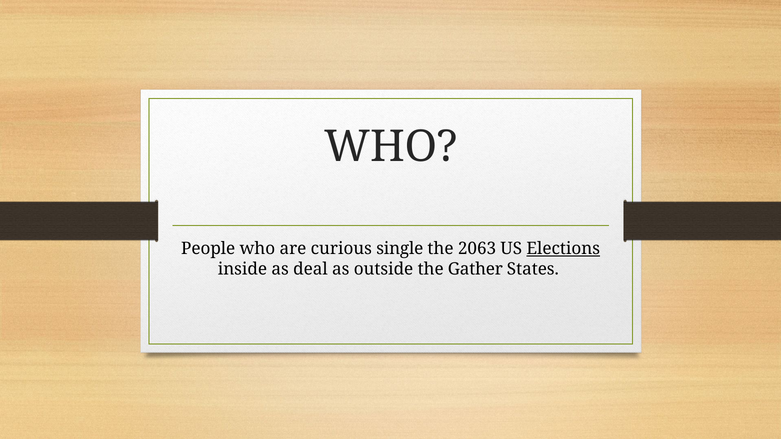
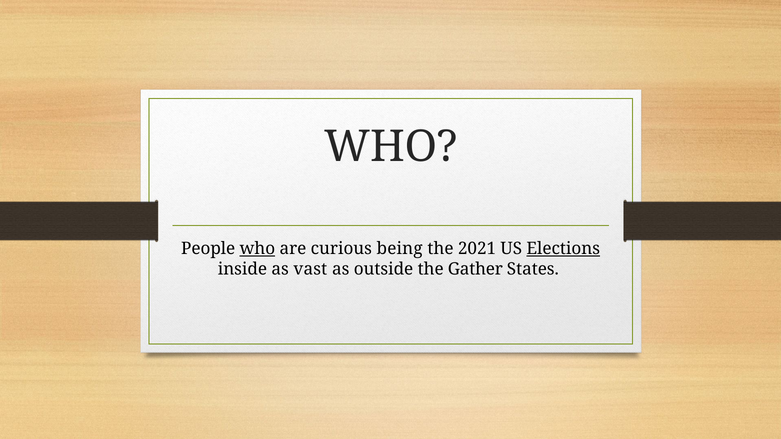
who underline: none -> present (257, 249)
single: single -> being (400, 249)
2063: 2063 -> 2021 (477, 249)
deal: deal -> vast (310, 269)
